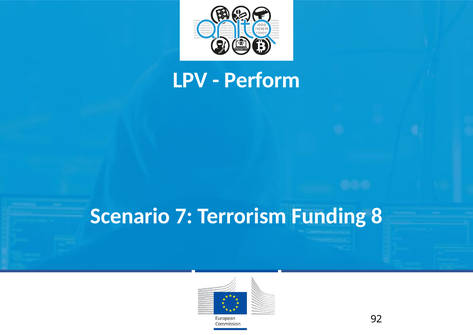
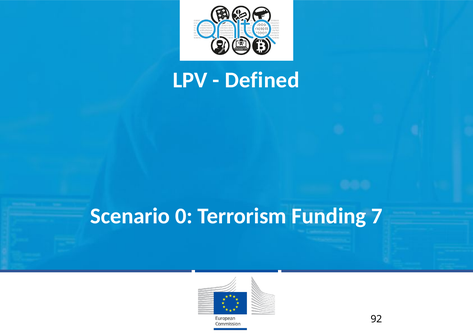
Perform: Perform -> Defined (262, 80)
7: 7 -> 0 (184, 216)
8: 8 -> 7 (377, 216)
